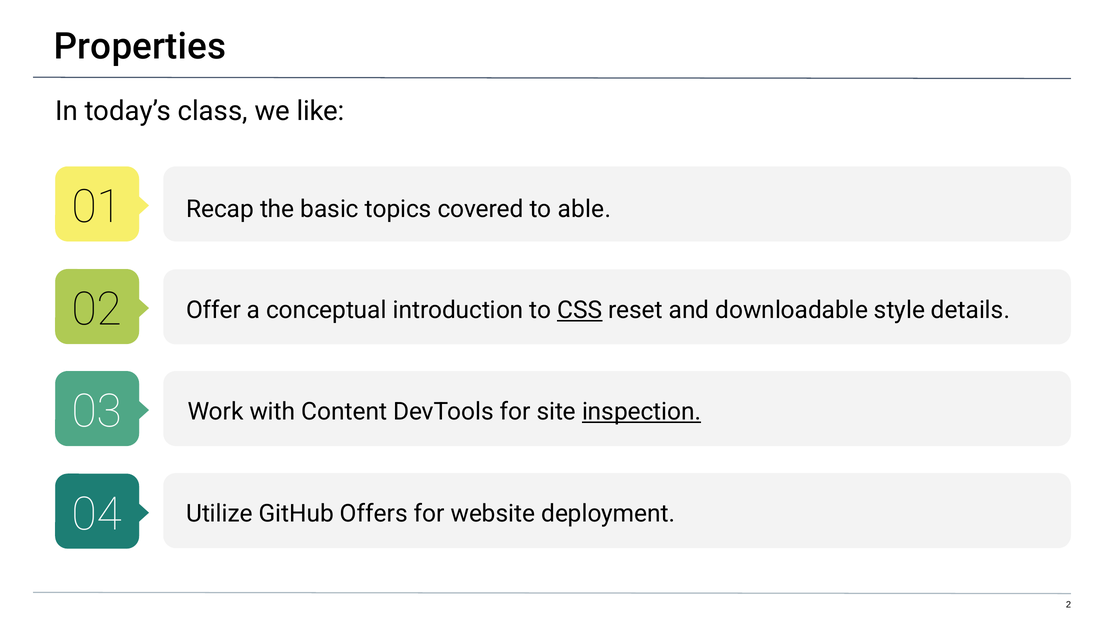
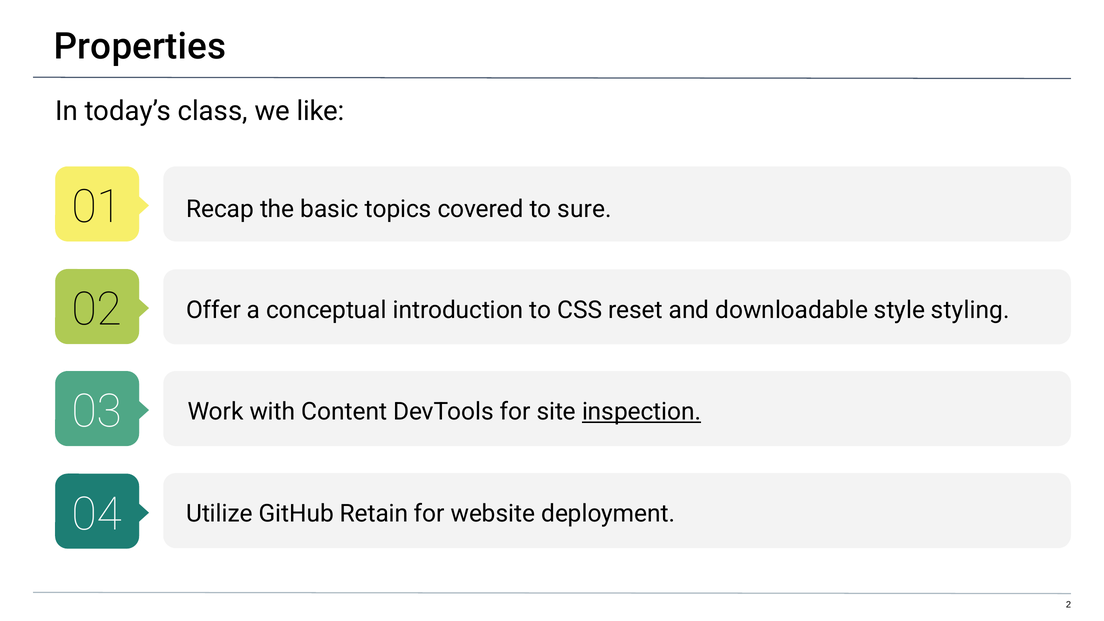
able: able -> sure (585, 209)
CSS underline: present -> none (580, 310)
details: details -> styling (970, 310)
Offers: Offers -> Retain (374, 514)
